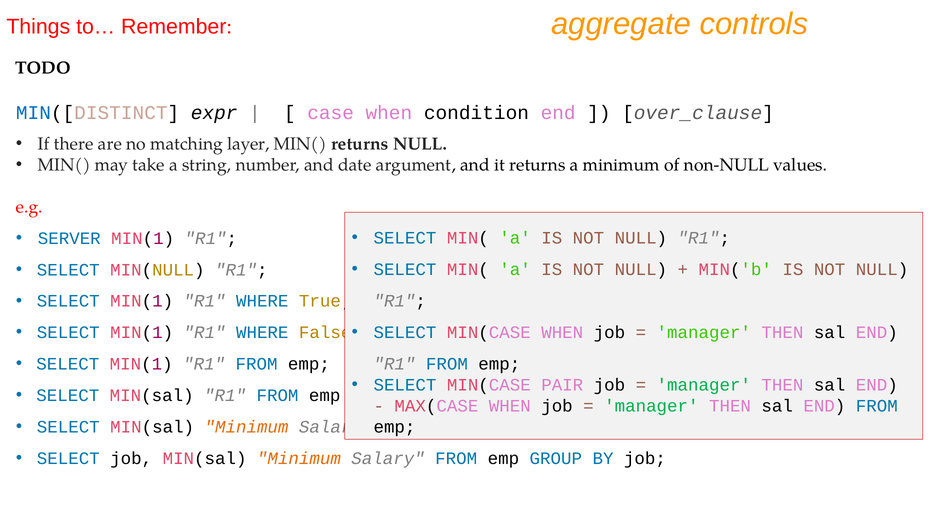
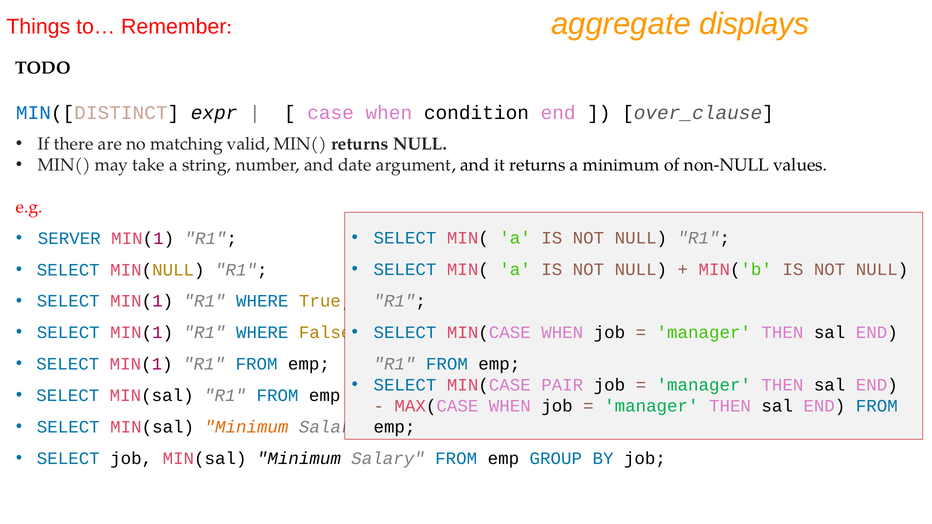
controls: controls -> displays (754, 24)
layer: layer -> valid (248, 144)
Minimum colour: orange -> black (299, 459)
